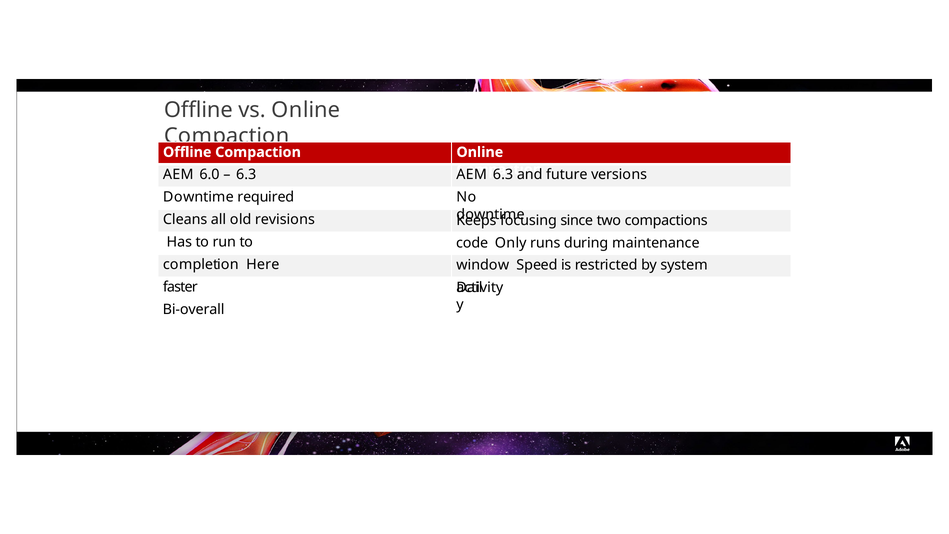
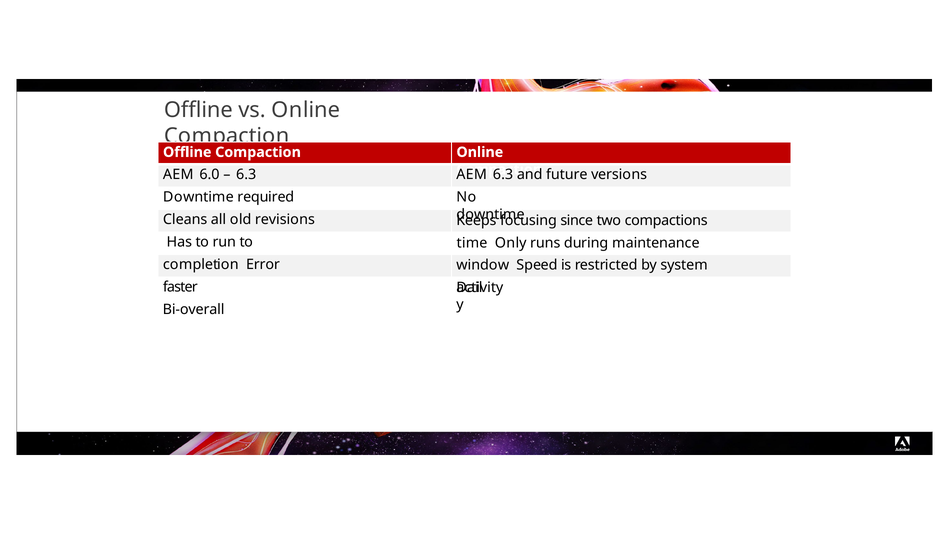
code: code -> time (472, 243)
Here: Here -> Error (263, 264)
